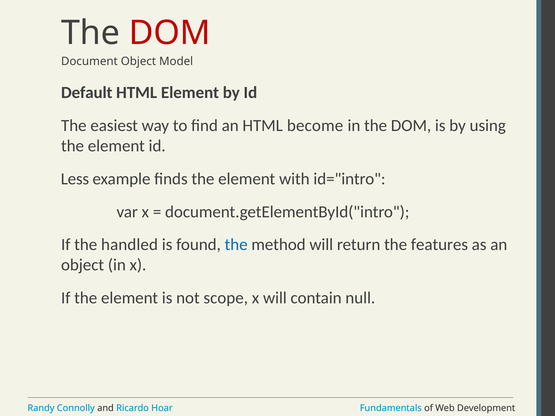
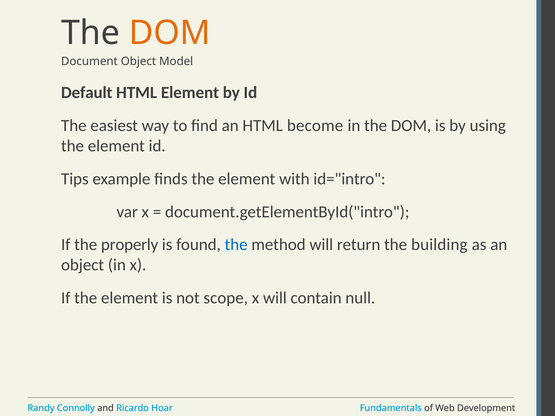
DOM colour: red -> orange (170, 33)
Less: Less -> Tips (75, 179)
handled: handled -> properly (130, 245)
features: features -> building (439, 245)
